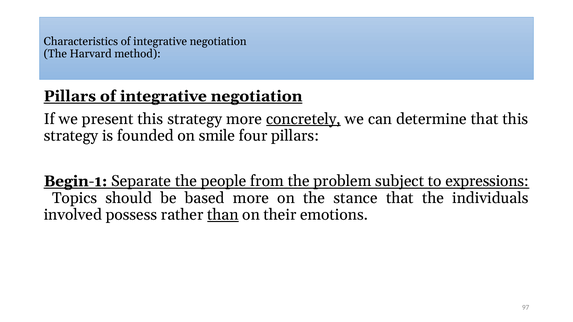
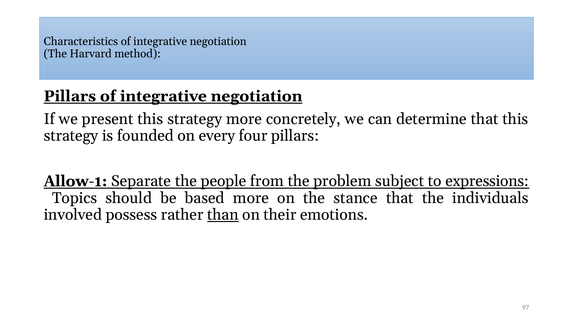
concretely underline: present -> none (304, 119)
smile: smile -> every (217, 136)
Begin-1: Begin-1 -> Allow-1 (76, 181)
